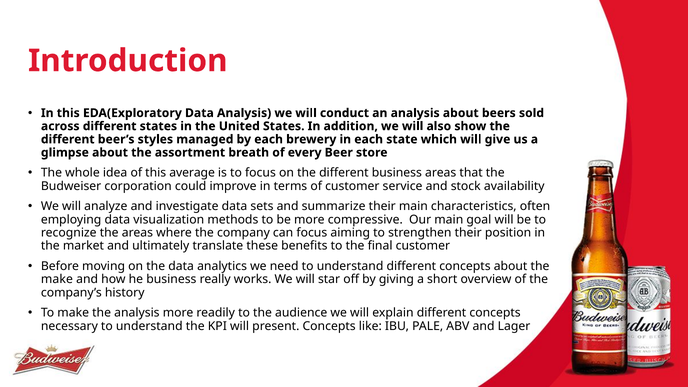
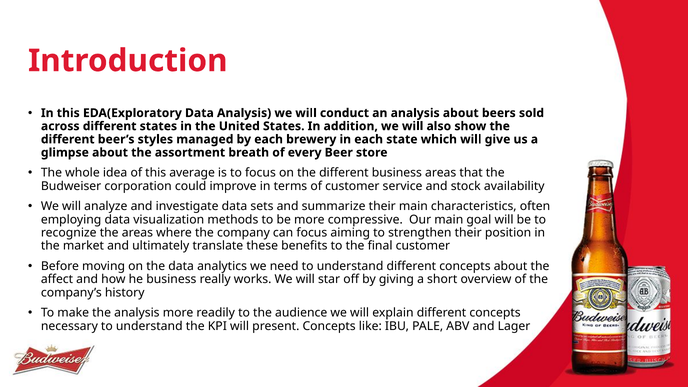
make: make -> affect (57, 279)
